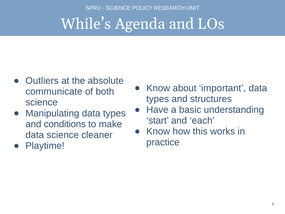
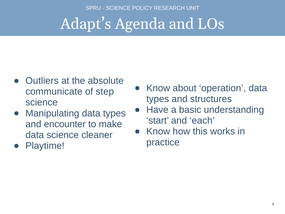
While’s: While’s -> Adapt’s (86, 24)
important: important -> operation (223, 88)
both: both -> step (105, 91)
conditions: conditions -> encounter (65, 124)
